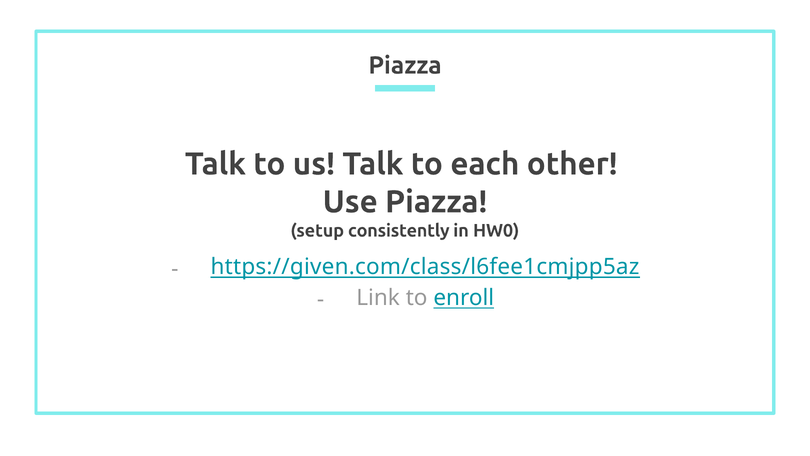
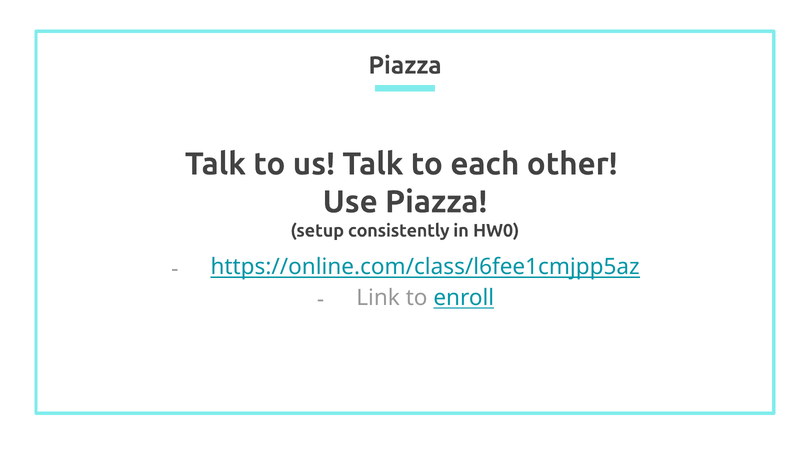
https://given.com/class/l6fee1cmjpp5az: https://given.com/class/l6fee1cmjpp5az -> https://online.com/class/l6fee1cmjpp5az (425, 267)
